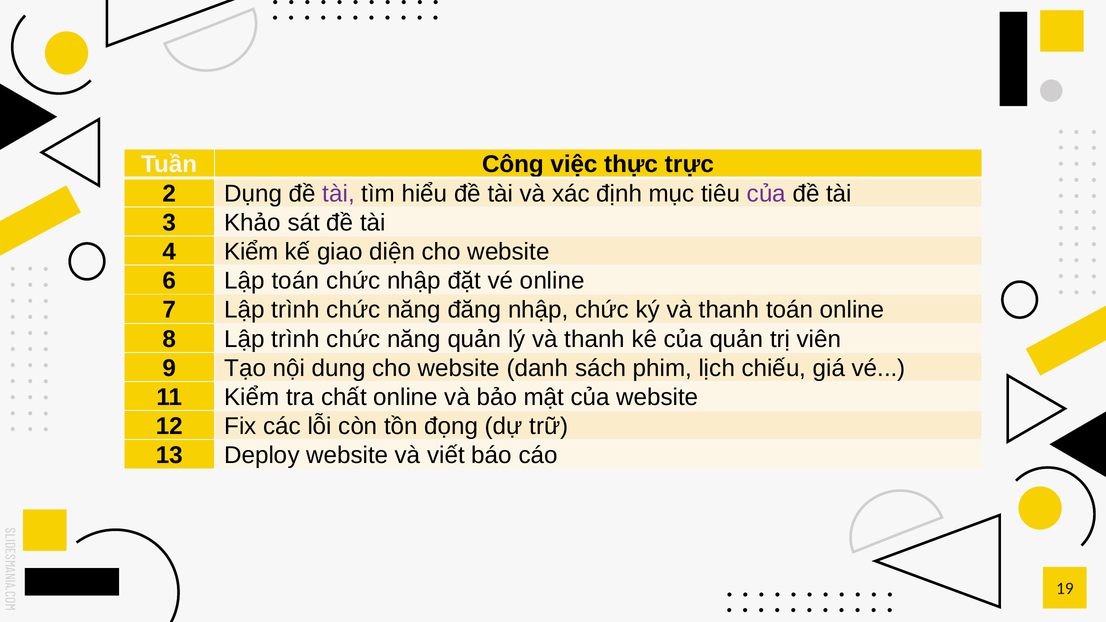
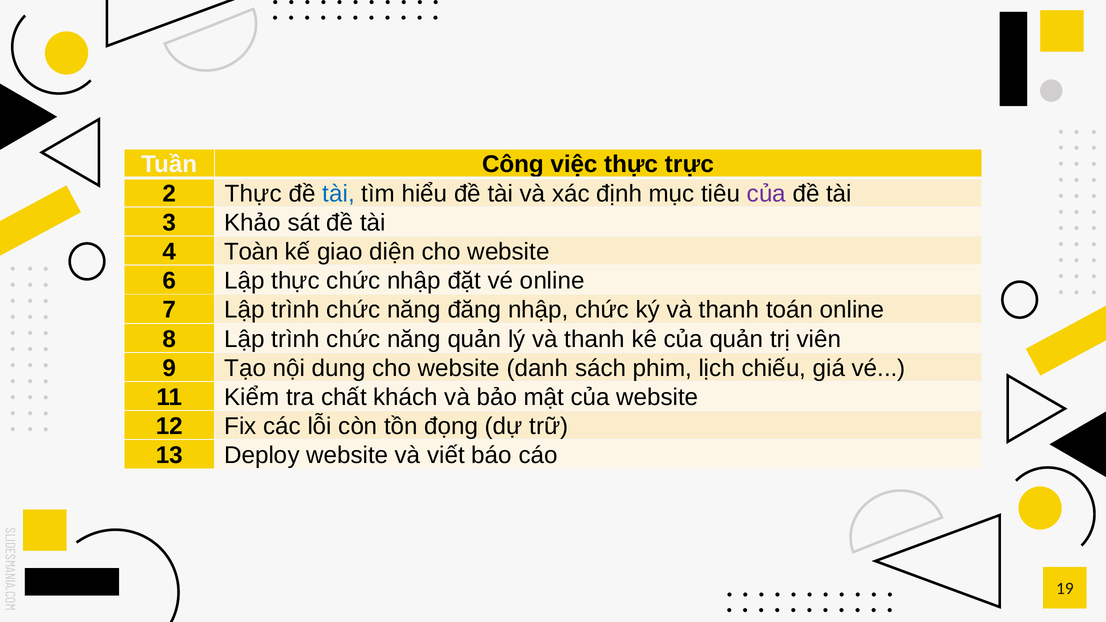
2 Dụng: Dụng -> Thực (253, 194)
tài colour: purple -> blue (339, 194)
4 Kiểm: Kiểm -> Toàn (251, 252)
Lập toán: toán -> thực (296, 281)
chất online: online -> khách (406, 397)
